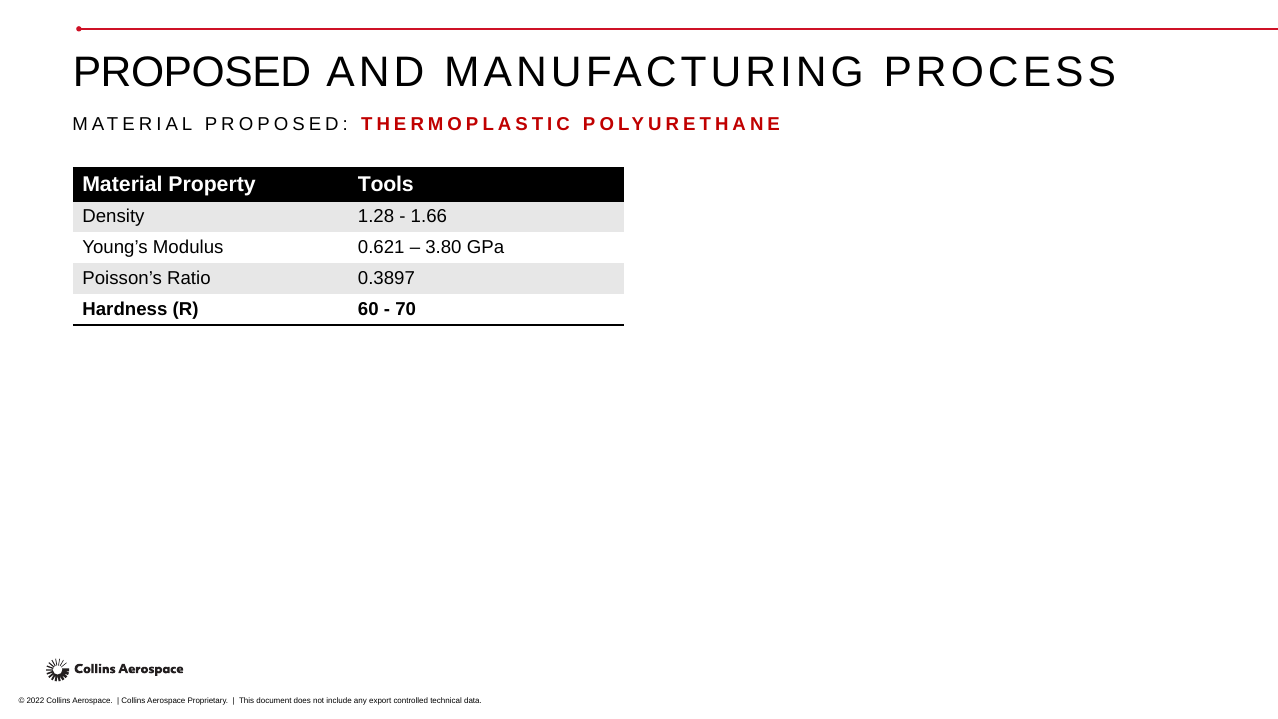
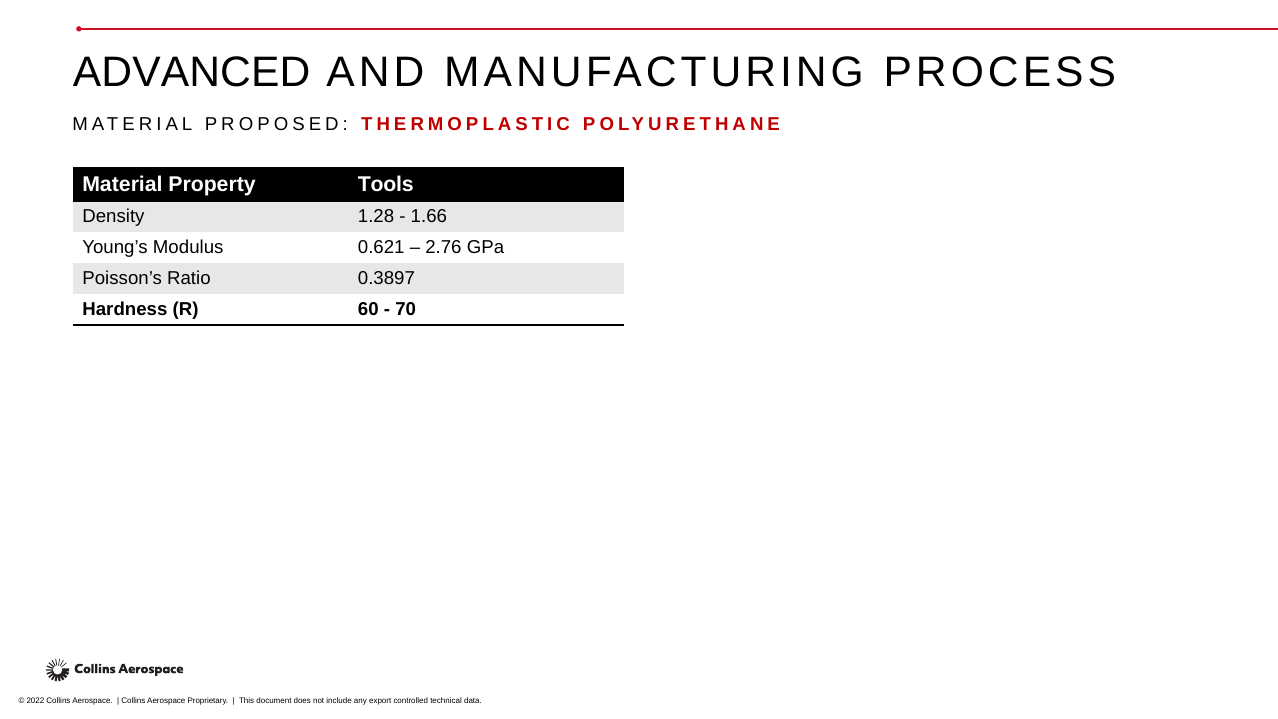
PROPOSED: PROPOSED -> ADVANCED (192, 73)
3.80: 3.80 -> 2.76 (443, 248)
